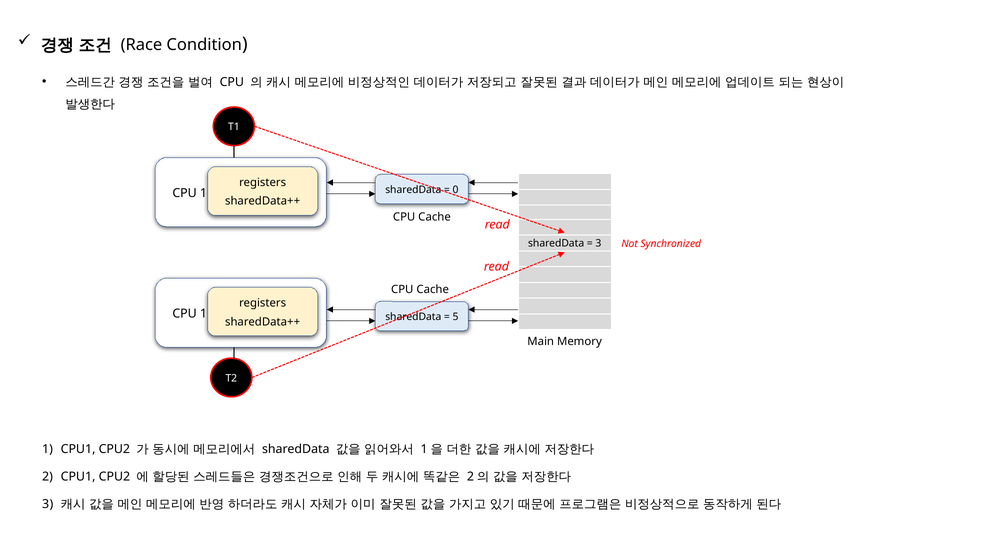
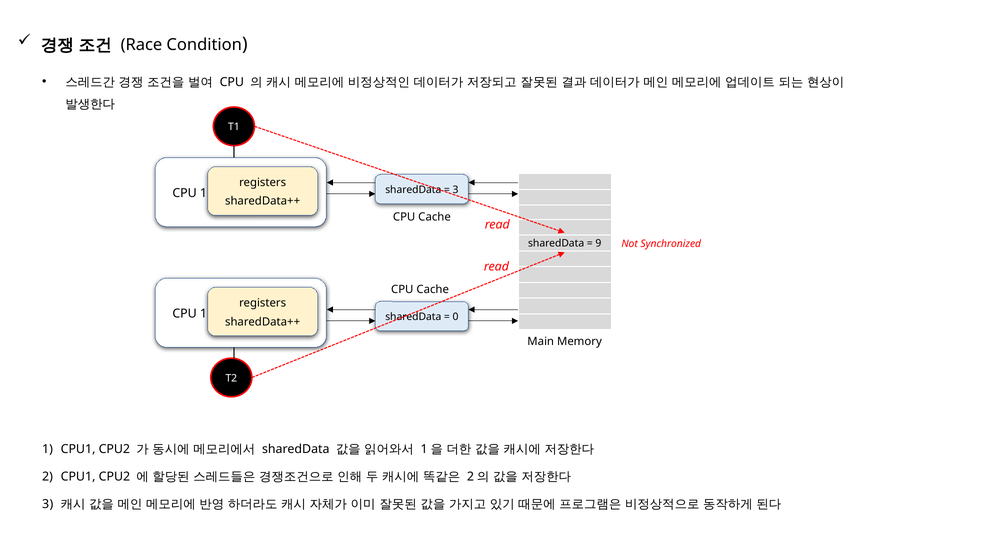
0: 0 -> 3 (456, 190)
3: 3 -> 9 (598, 243)
5: 5 -> 0 (456, 317)
